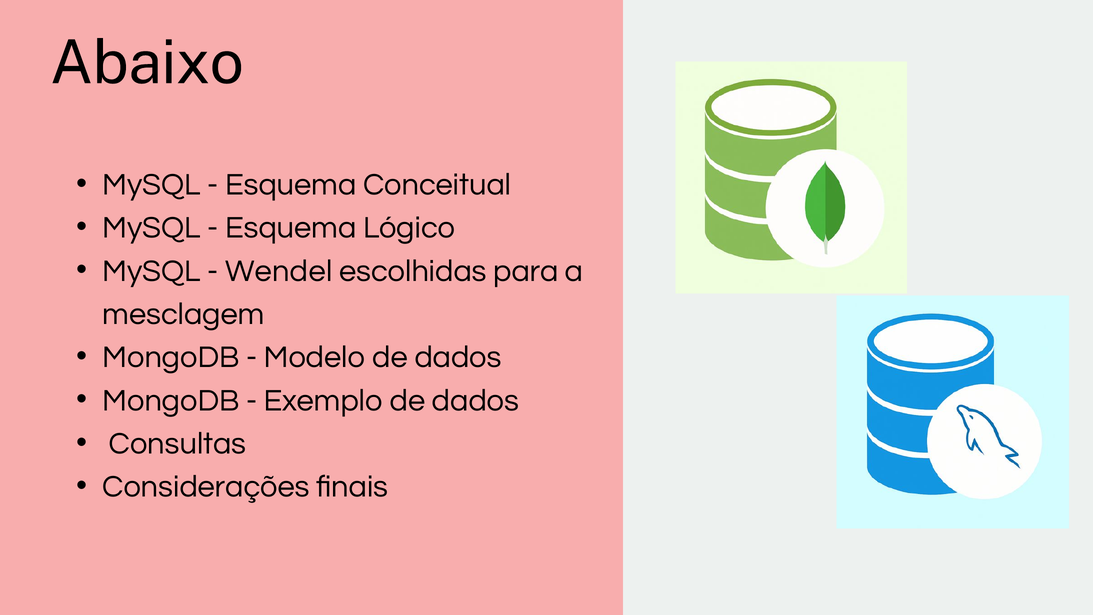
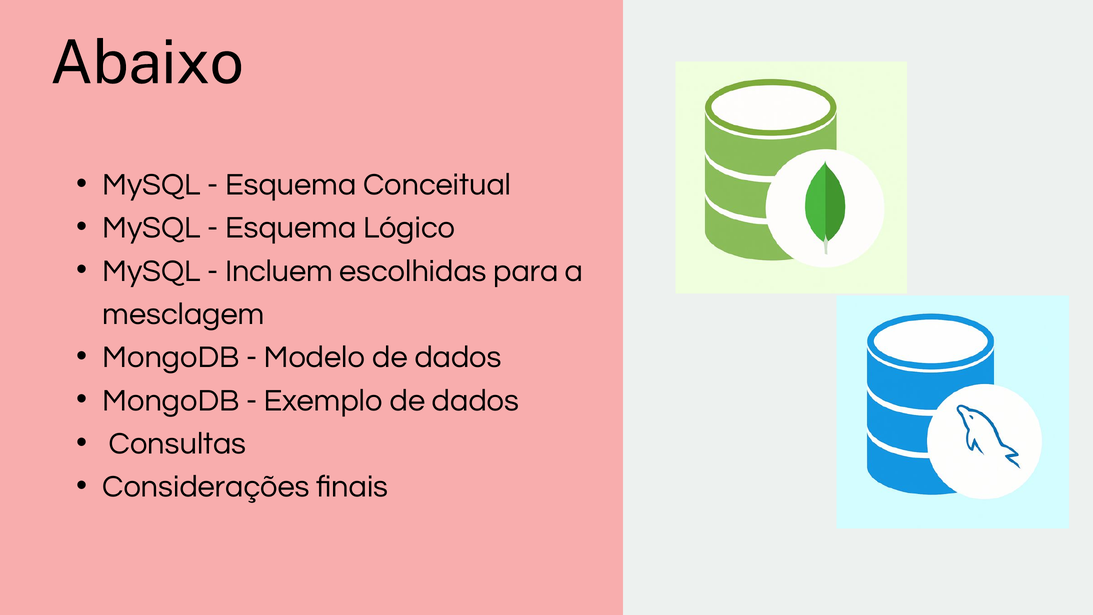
Wendel: Wendel -> Incluem (279, 271)
